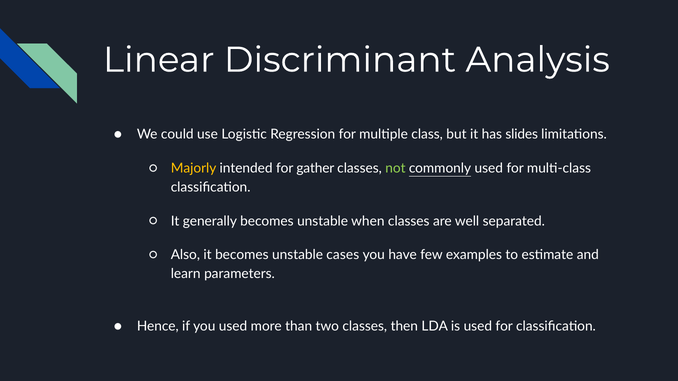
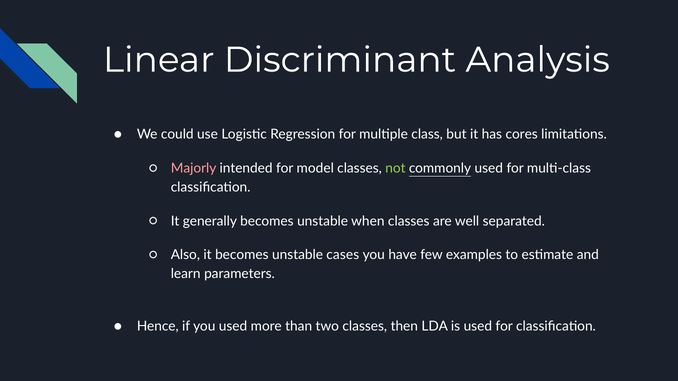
slides: slides -> cores (522, 135)
Majorly colour: yellow -> pink (194, 169)
gather: gather -> model (315, 169)
